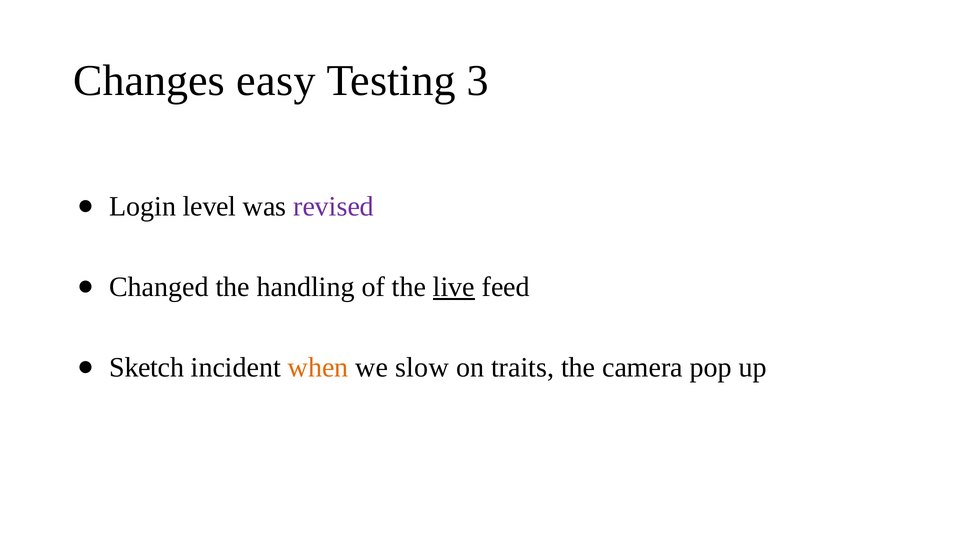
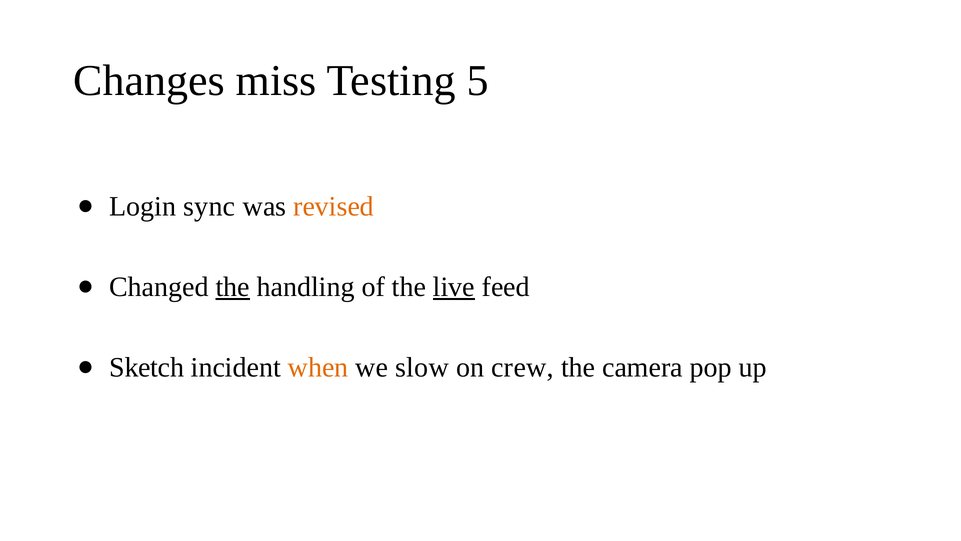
easy: easy -> miss (276, 81)
3: 3 -> 5 (478, 81)
level: level -> sync (209, 206)
revised colour: purple -> orange (334, 206)
the underline: none -> present (233, 287)
traits: traits -> crew (522, 367)
